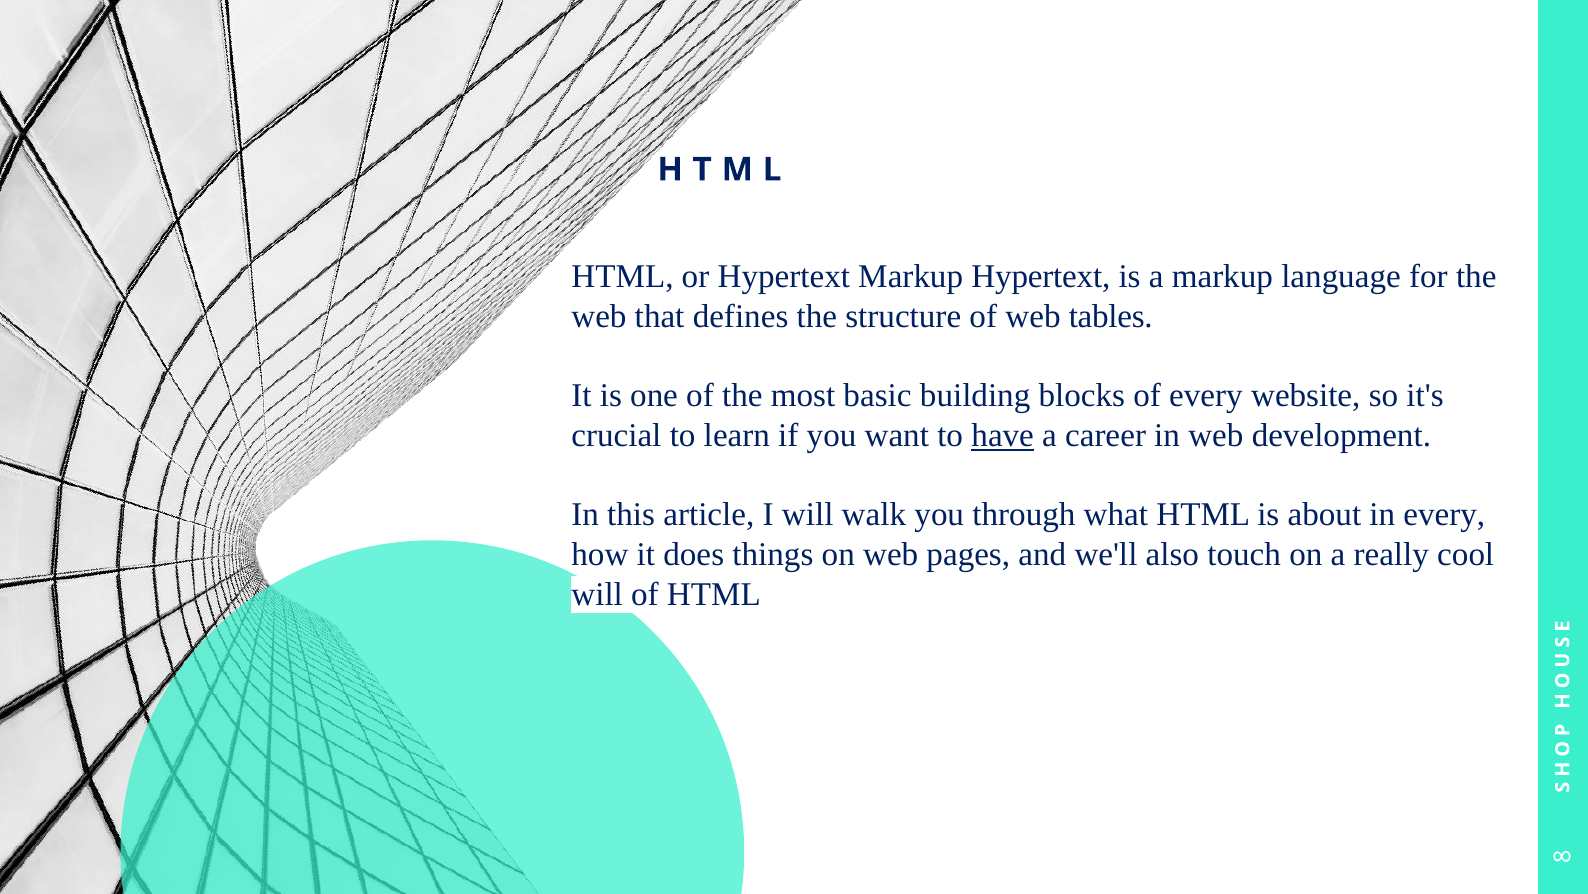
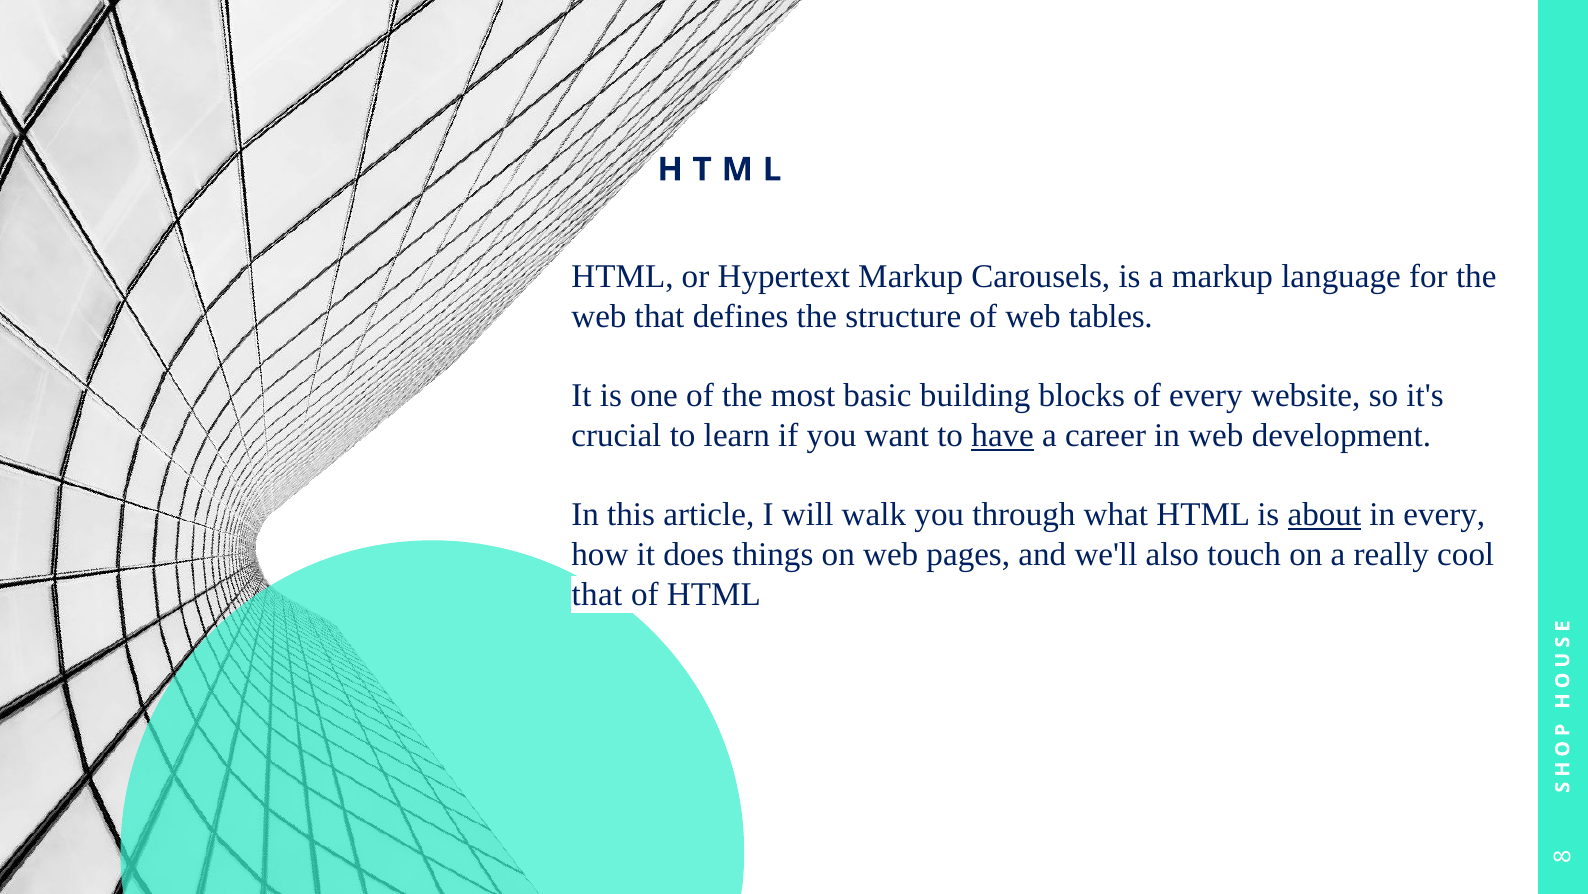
Markup Hypertext: Hypertext -> Carousels (1041, 276)
about underline: none -> present (1324, 514)
will: will -> that (597, 594)
